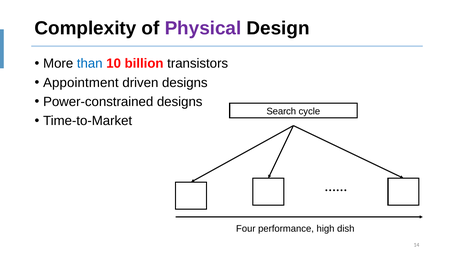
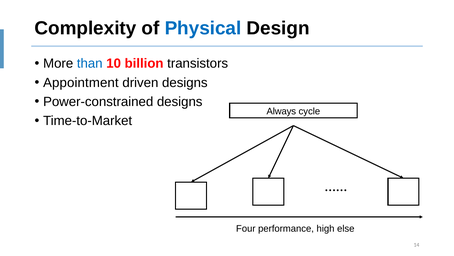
Physical colour: purple -> blue (203, 28)
Search: Search -> Always (281, 111)
dish: dish -> else (346, 228)
